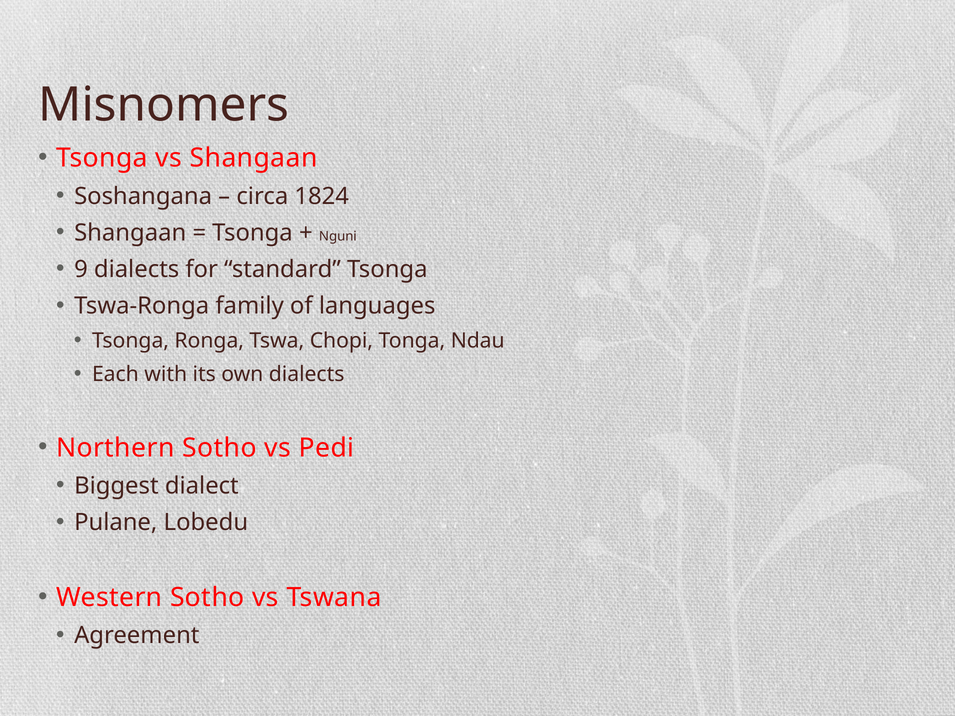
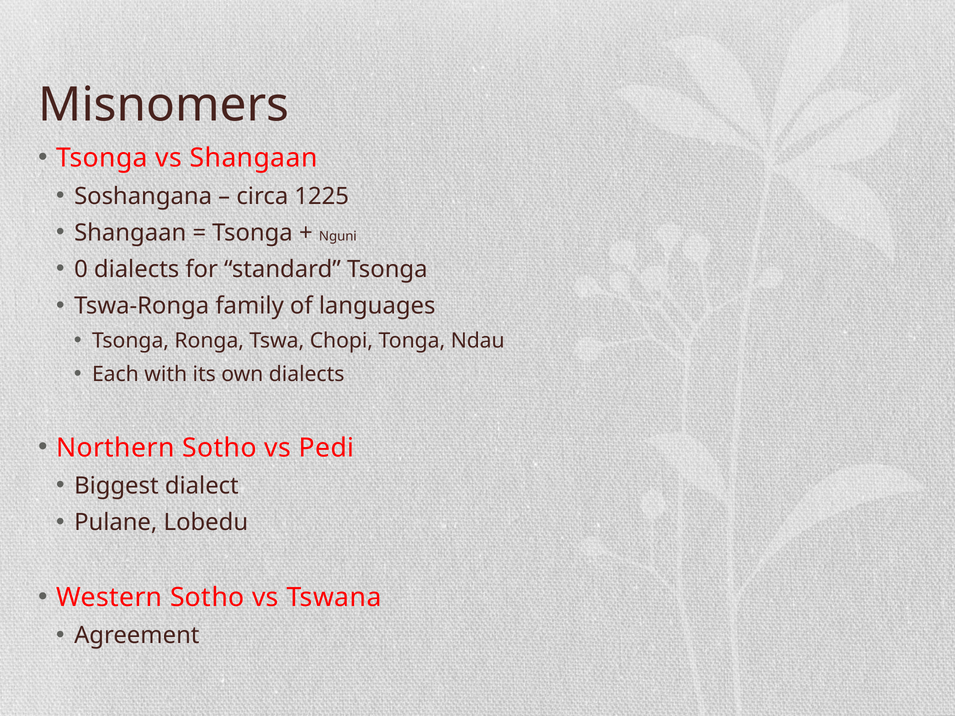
1824: 1824 -> 1225 (322, 196)
9: 9 -> 0 (81, 269)
